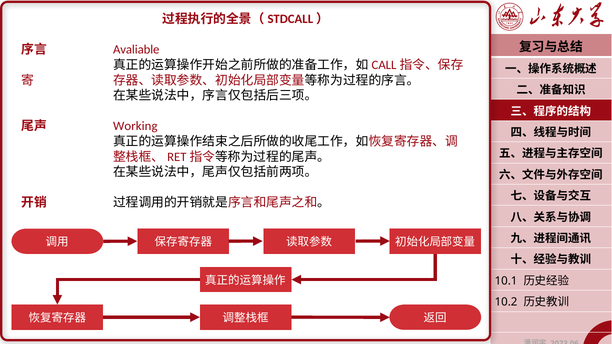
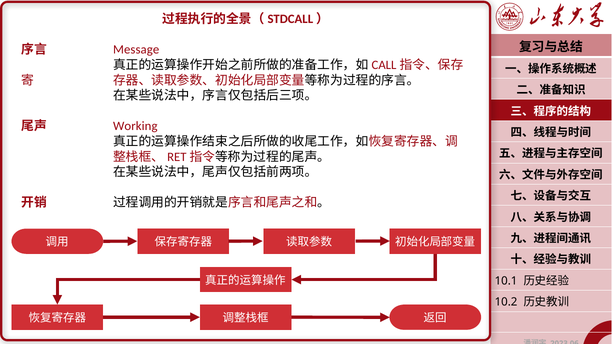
Avaliable: Avaliable -> Message (136, 50)
